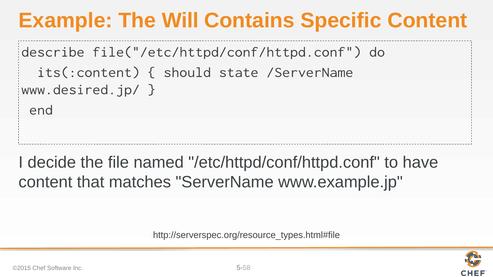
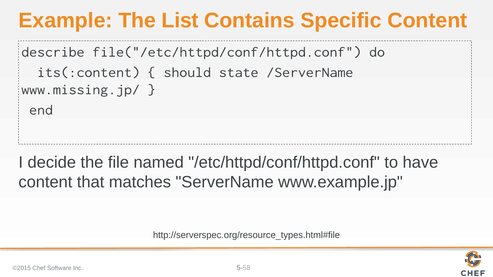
Will: Will -> List (180, 21)
www.desired.jp/: www.desired.jp/ -> www.missing.jp/ (81, 90)
